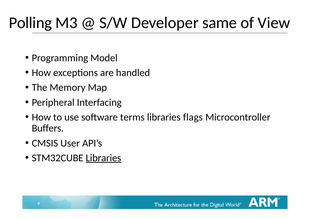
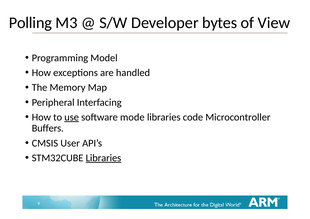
same: same -> bytes (220, 23)
use underline: none -> present (72, 117)
terms: terms -> mode (132, 117)
flags: flags -> code (193, 117)
